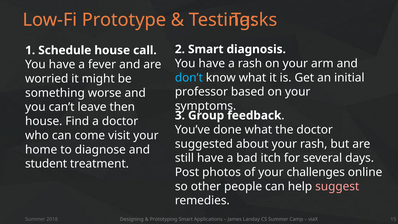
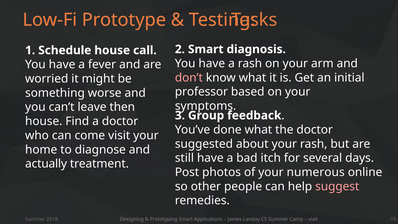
don’t colour: light blue -> pink (189, 78)
student: student -> actually (46, 164)
challenges: challenges -> numerous (316, 172)
